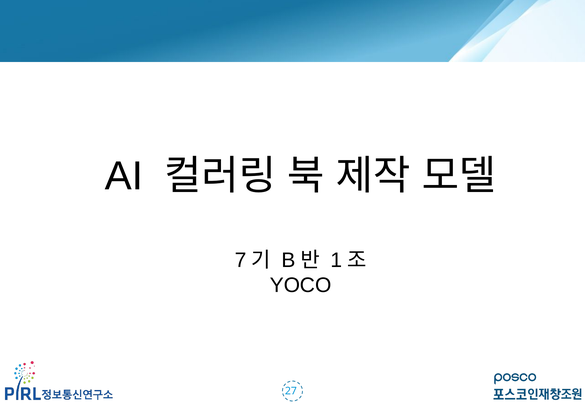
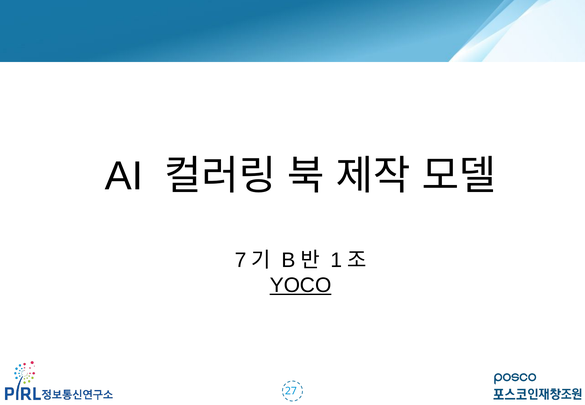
YOCO underline: none -> present (301, 285)
